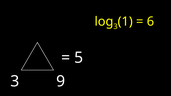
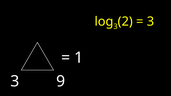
1: 1 -> 2 (125, 22)
6: 6 -> 3 (150, 22)
5: 5 -> 1 (79, 58)
